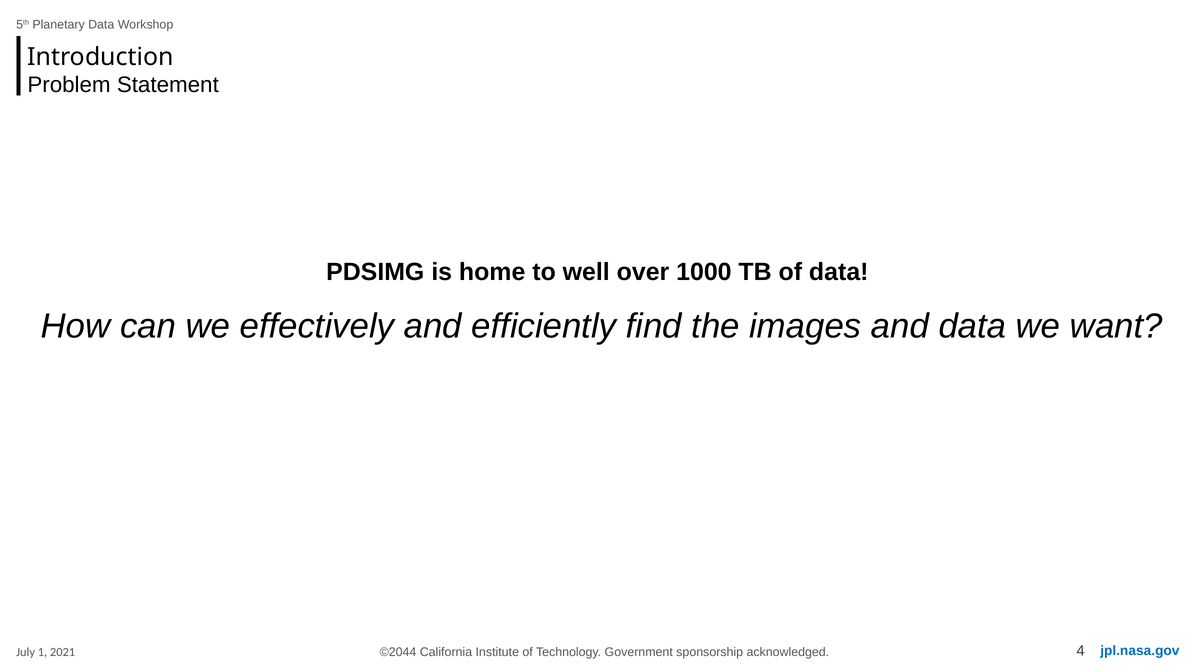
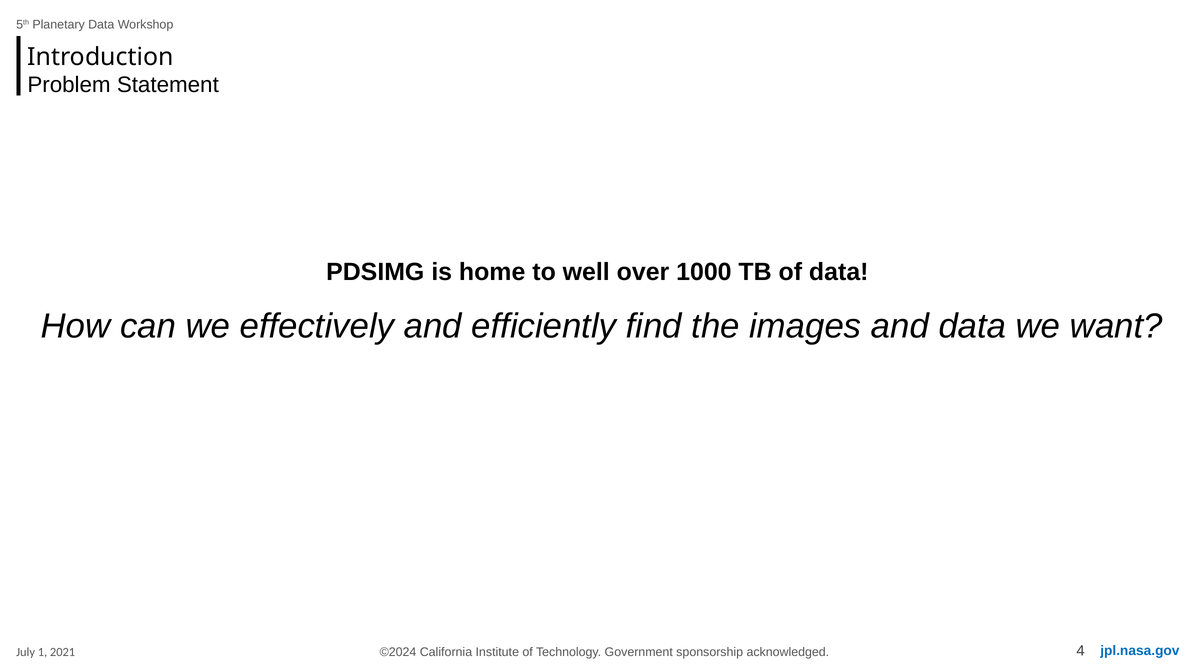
©2044: ©2044 -> ©2024 (398, 652)
